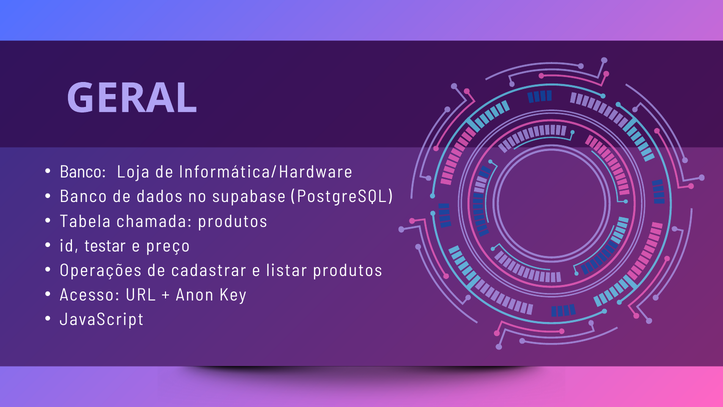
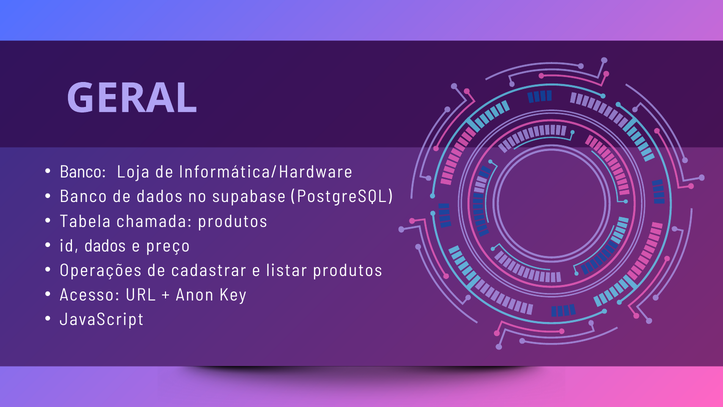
id testar: testar -> dados (105, 246)
